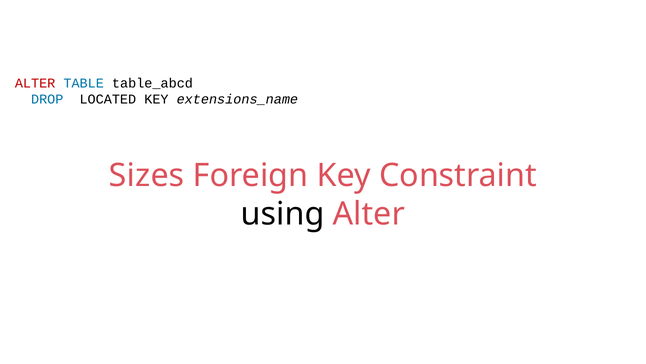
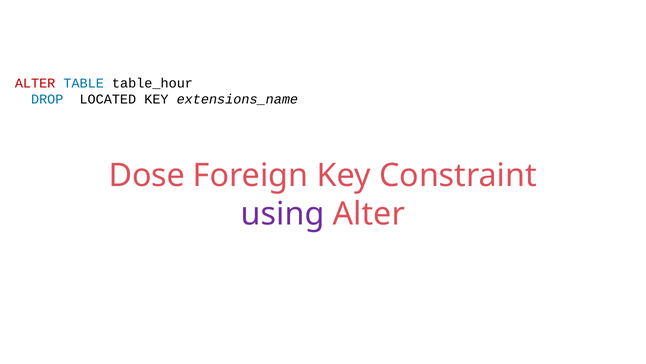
table_abcd: table_abcd -> table_hour (152, 83)
Sizes: Sizes -> Dose (147, 175)
using colour: black -> purple (283, 214)
